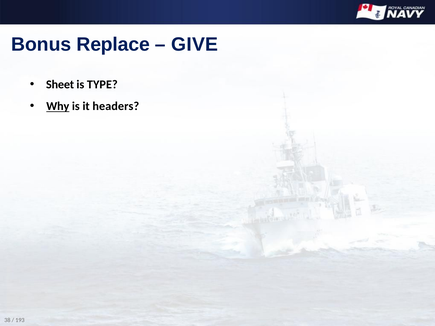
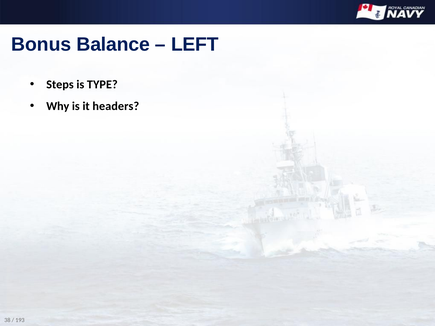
Replace: Replace -> Balance (113, 45)
GIVE: GIVE -> LEFT (195, 45)
Sheet: Sheet -> Steps (60, 85)
Why underline: present -> none (58, 106)
